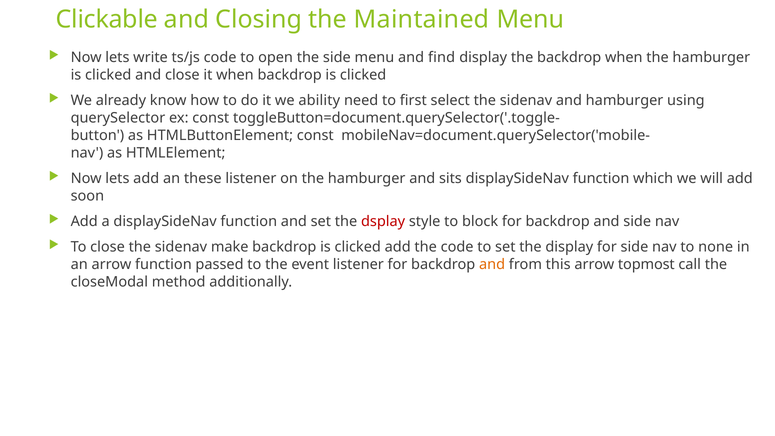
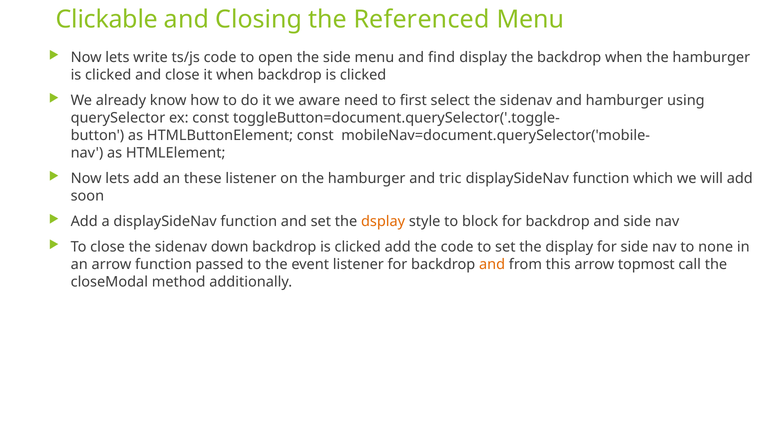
Maintained: Maintained -> Referenced (422, 20)
ability: ability -> aware (319, 101)
sits: sits -> tric (450, 178)
dsplay colour: red -> orange (383, 221)
make: make -> down (230, 247)
